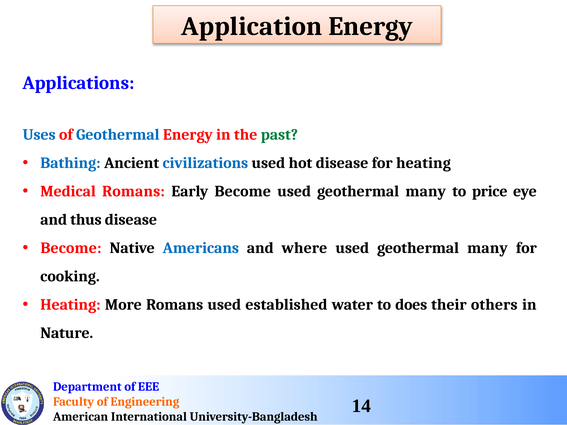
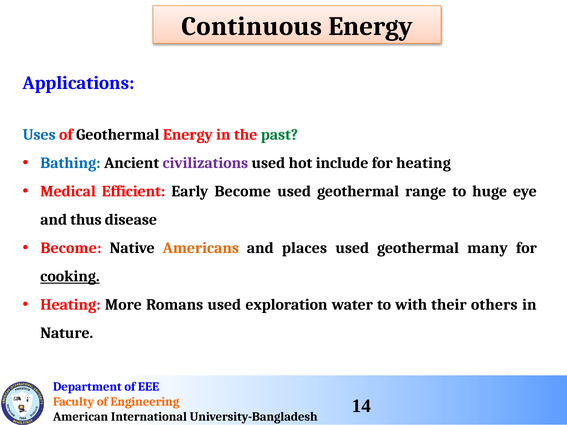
Application: Application -> Continuous (252, 26)
Geothermal colour: blue -> black (118, 135)
civilizations colour: blue -> purple (205, 163)
hot disease: disease -> include (342, 163)
Medical Romans: Romans -> Efficient (134, 192)
many: many -> range (426, 192)
price: price -> huge (490, 192)
Americans colour: blue -> orange (201, 248)
where: where -> places (304, 248)
cooking underline: none -> present (70, 277)
established: established -> exploration (286, 305)
does: does -> with (411, 305)
